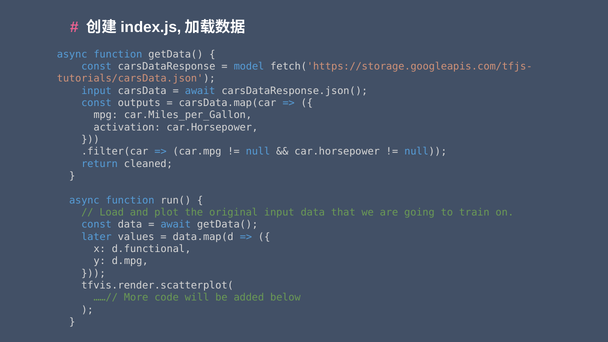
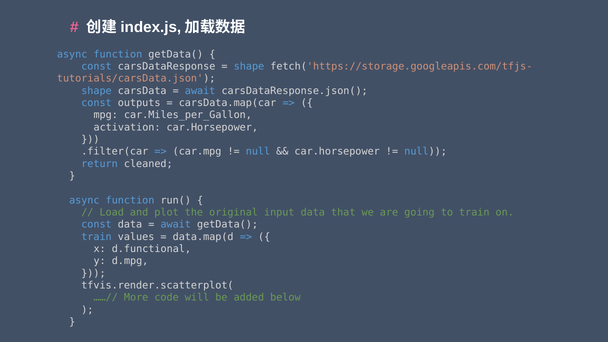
model: model -> shape (249, 66)
input: input -> shape (96, 91)
later: later -> train (96, 237)
